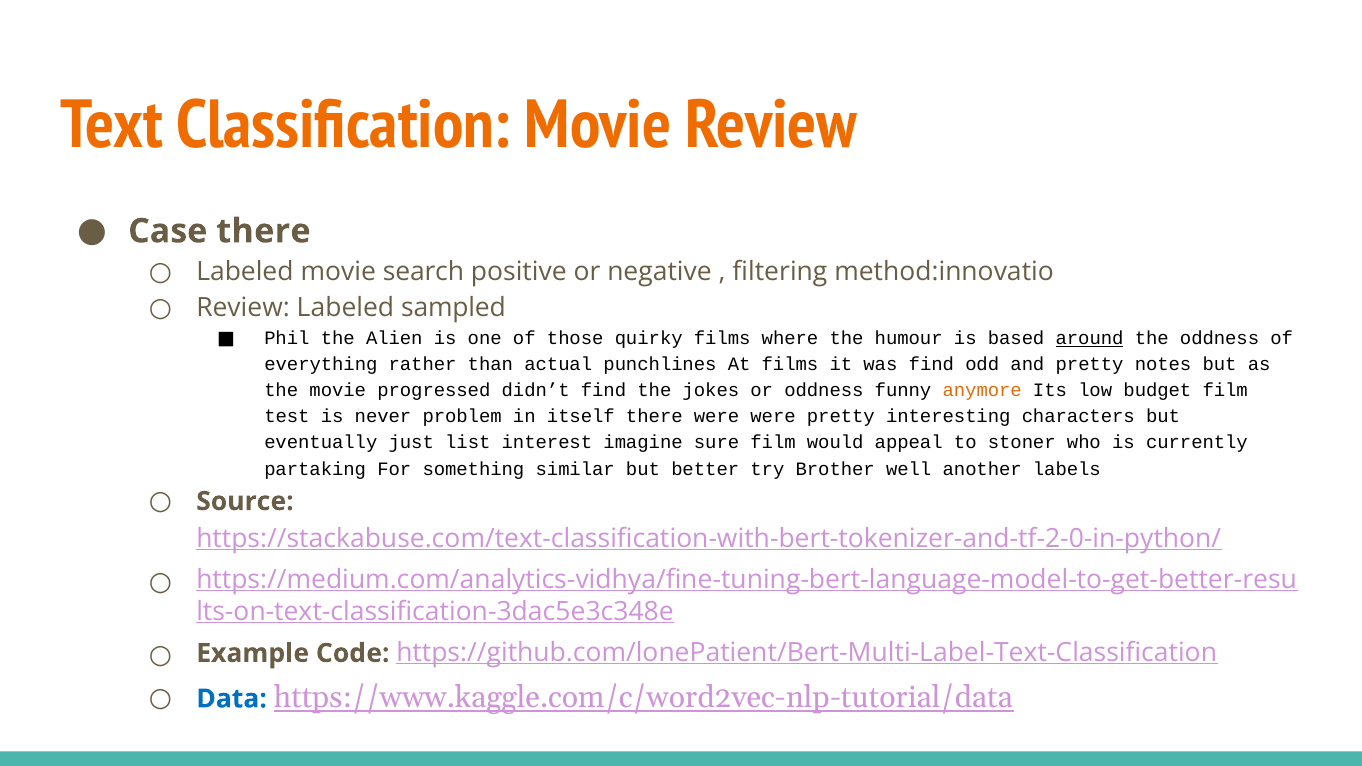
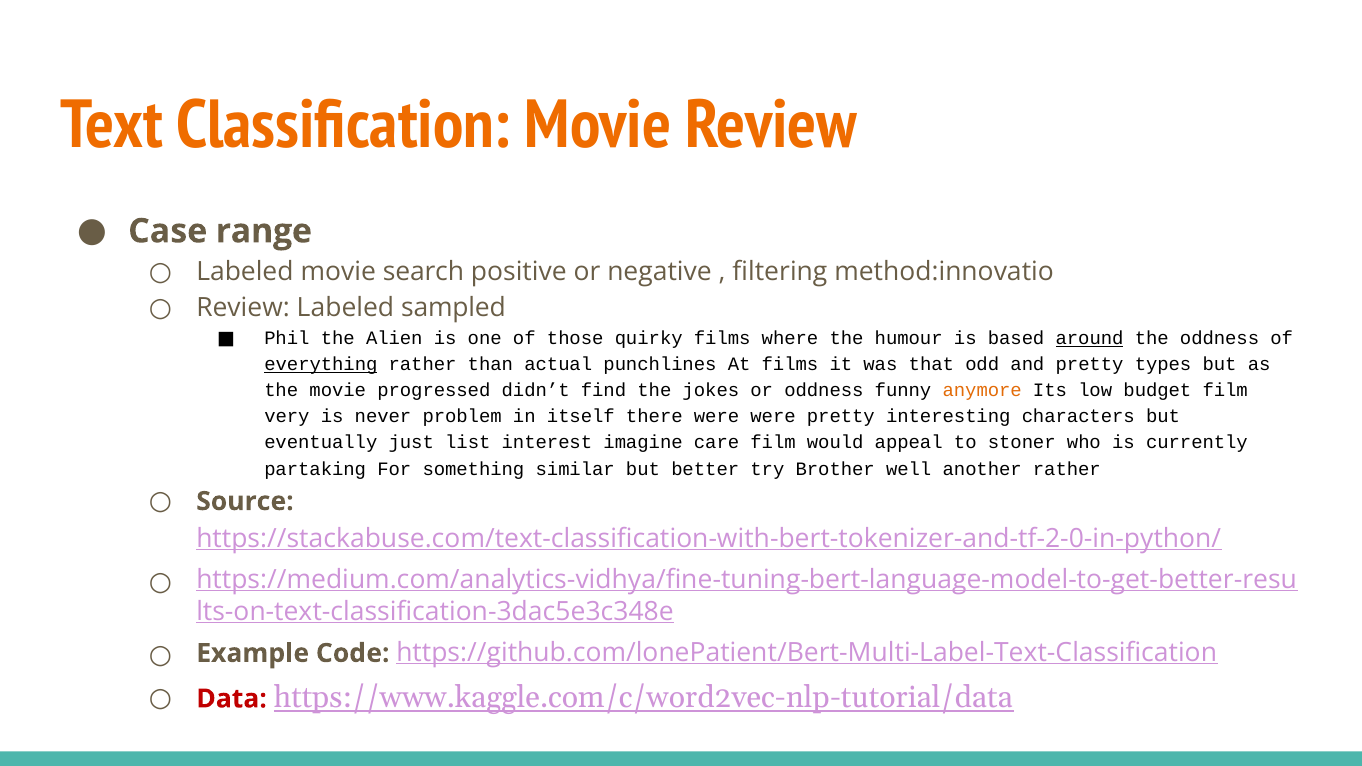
Case there: there -> range (264, 231)
everything underline: none -> present (321, 364)
was find: find -> that (931, 364)
notes: notes -> types (1163, 364)
test: test -> very (287, 417)
sure: sure -> care (717, 443)
another labels: labels -> rather (1067, 469)
Data colour: blue -> red (232, 699)
